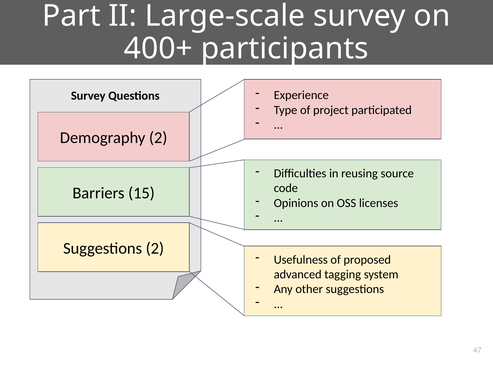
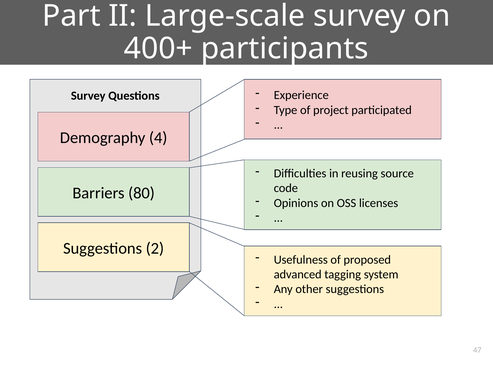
Demography 2: 2 -> 4 (158, 138)
15: 15 -> 80 (141, 193)
